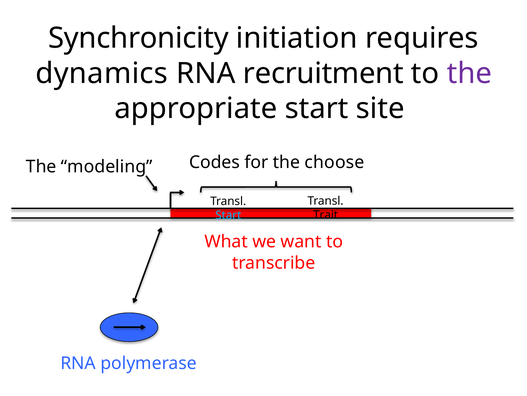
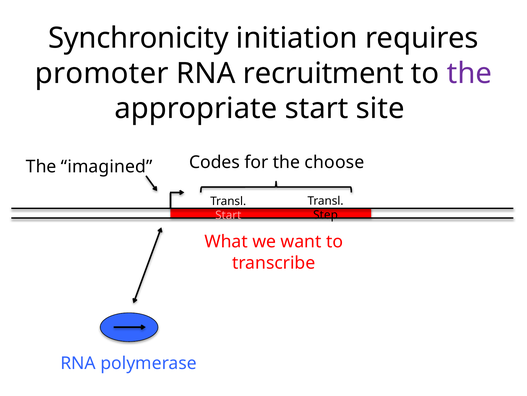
dynamics: dynamics -> promoter (102, 73)
modeling: modeling -> imagined (107, 166)
Trait: Trait -> Step (326, 215)
Start colour: light blue -> pink (228, 215)
